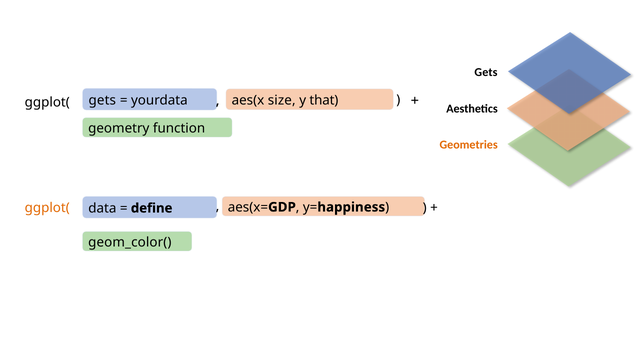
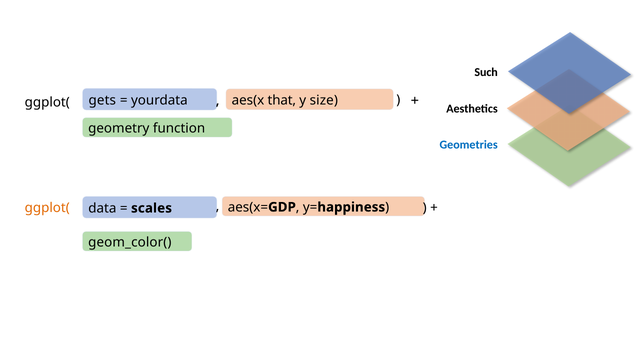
Gets: Gets -> Such (486, 72)
size: size -> that (282, 100)
that: that -> size (324, 100)
Geometries colour: orange -> blue (469, 145)
define: define -> scales (151, 208)
